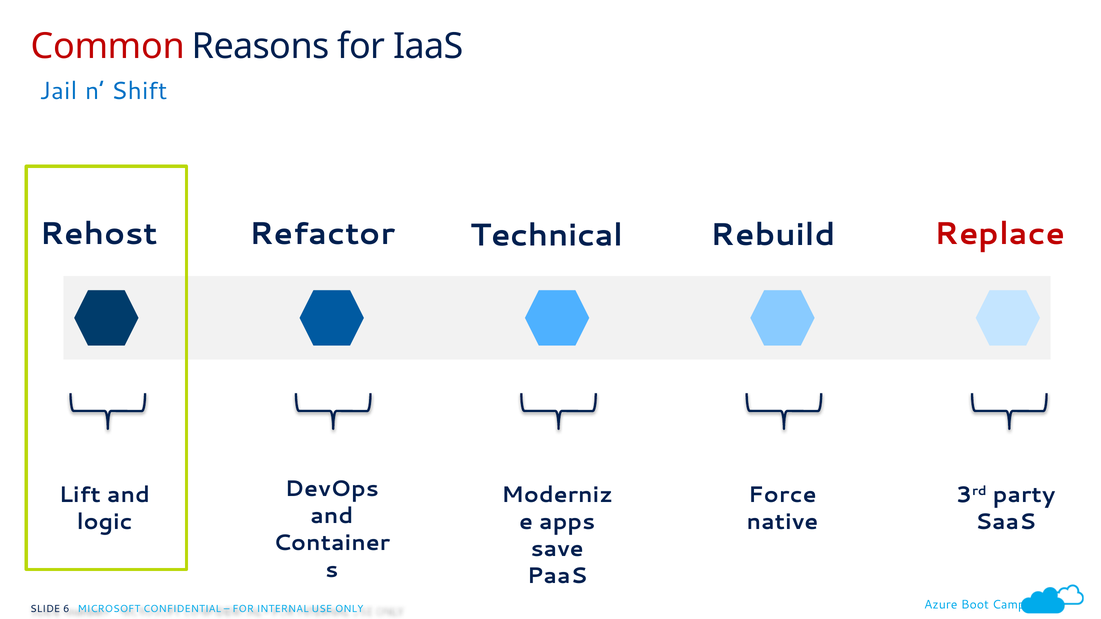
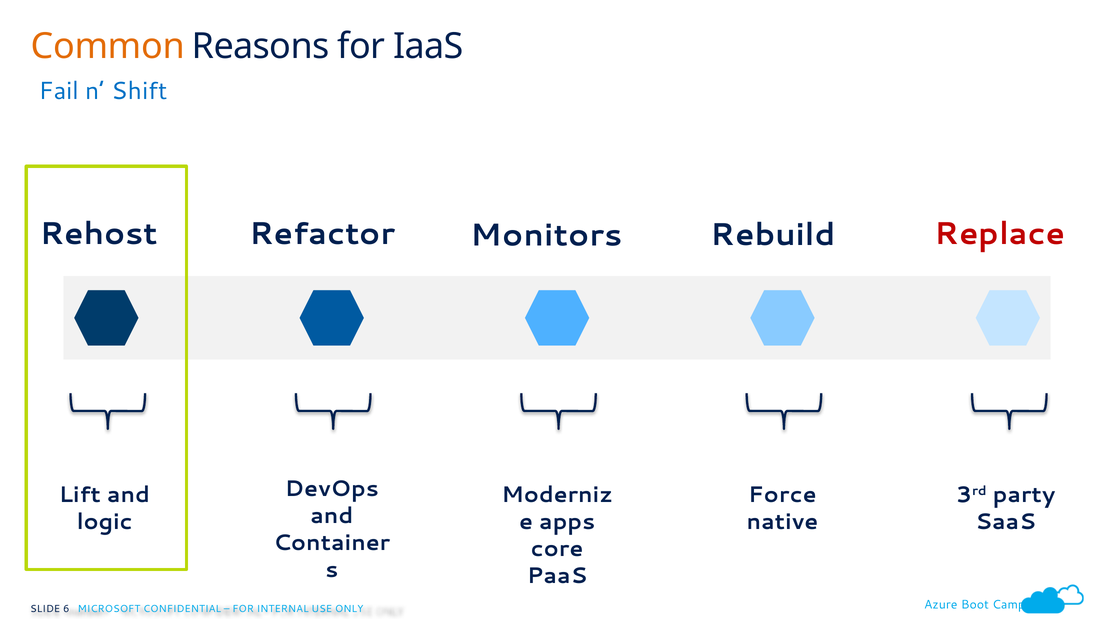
Common colour: red -> orange (108, 46)
Jail: Jail -> Fail (59, 91)
Technical: Technical -> Monitors (547, 235)
save: save -> core (557, 549)
